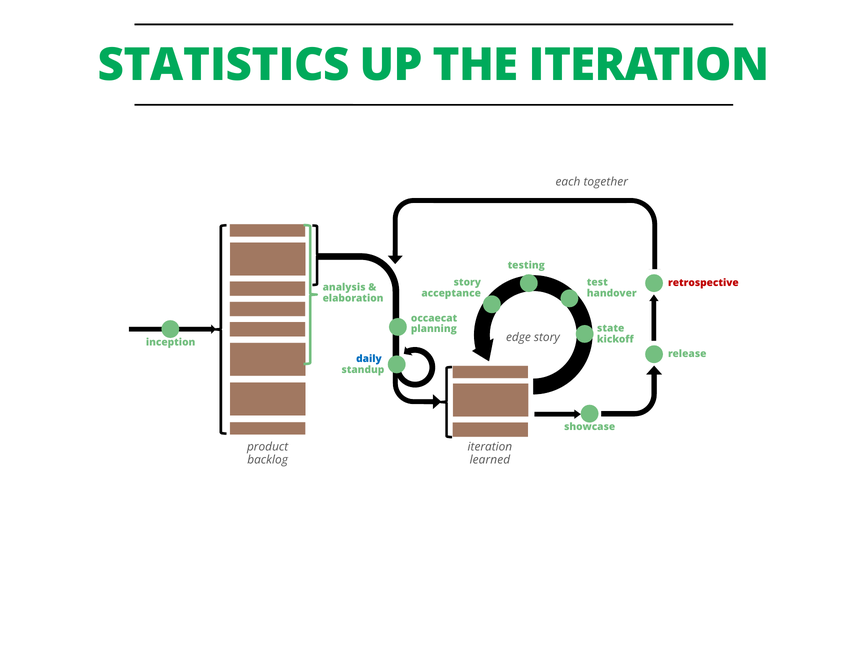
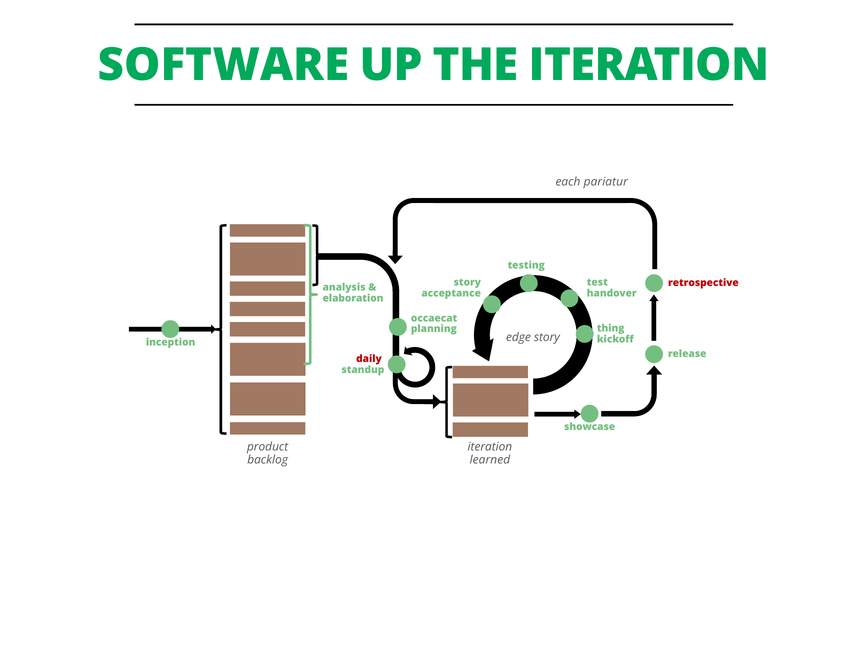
STATISTICS: STATISTICS -> SOFTWARE (224, 65)
together: together -> pariatur (606, 182)
state: state -> thing (611, 328)
daily colour: blue -> red (369, 359)
